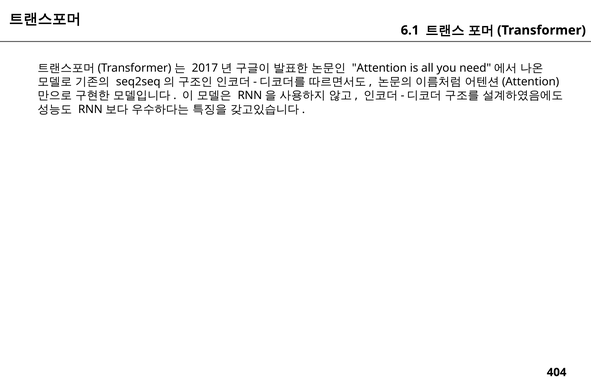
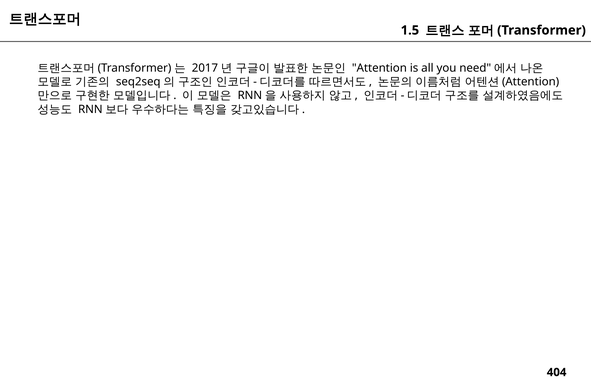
6.1: 6.1 -> 1.5 (410, 30)
